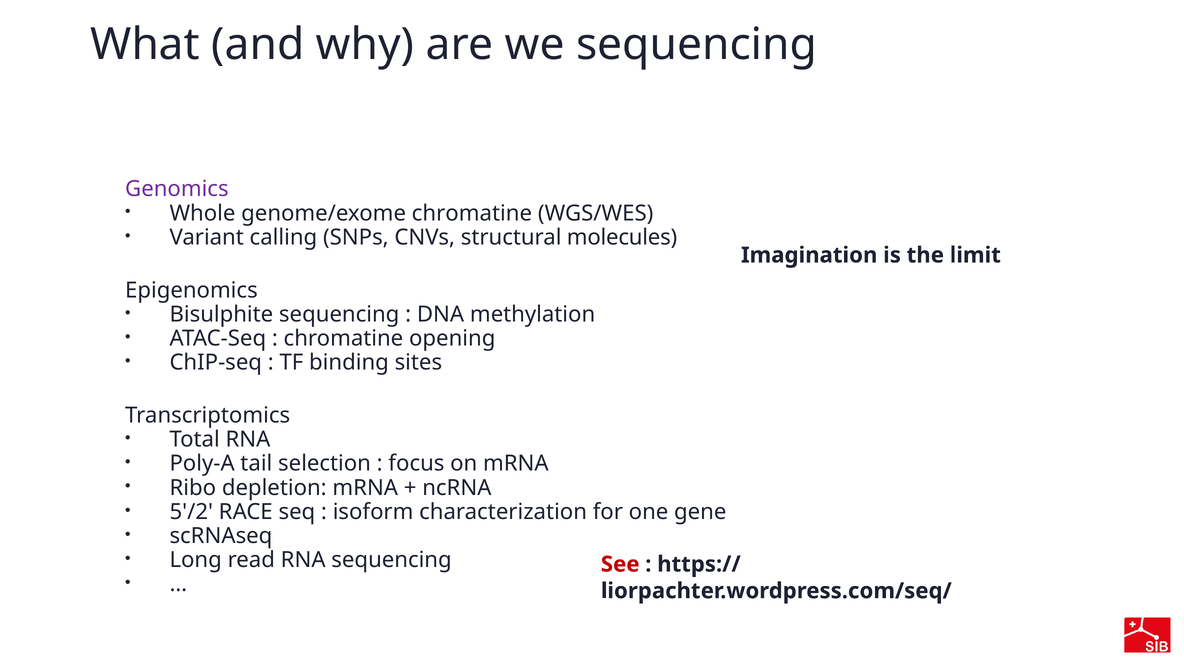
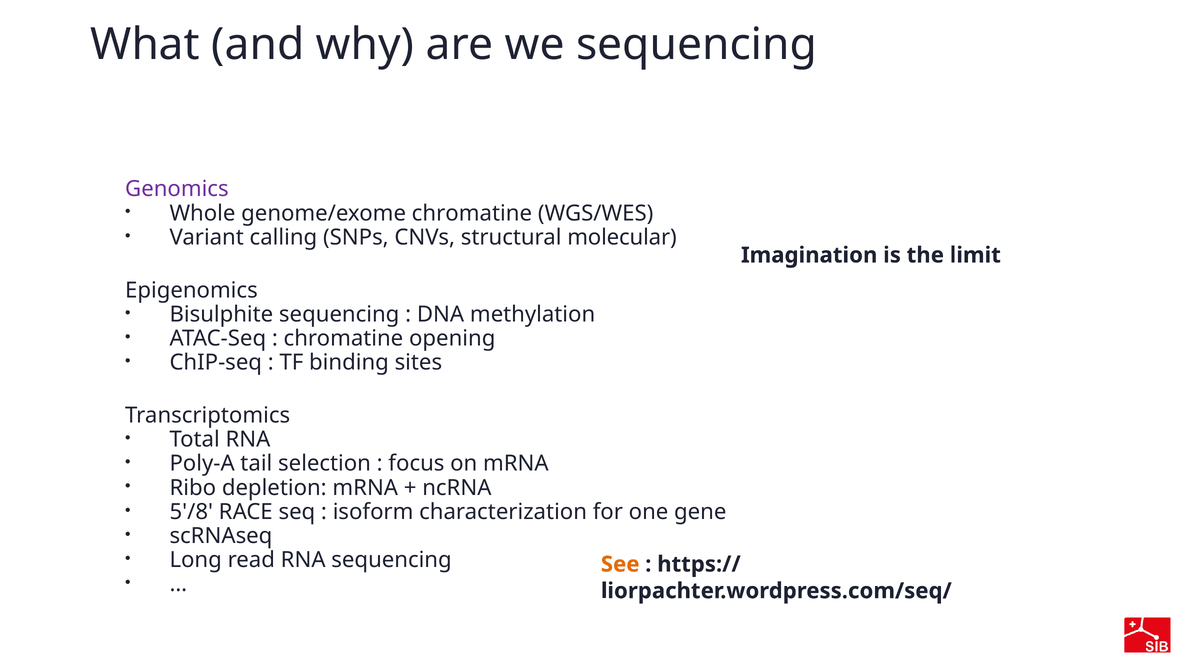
molecules: molecules -> molecular (622, 237)
5'/2: 5'/2 -> 5'/8 (191, 512)
See colour: red -> orange (620, 564)
